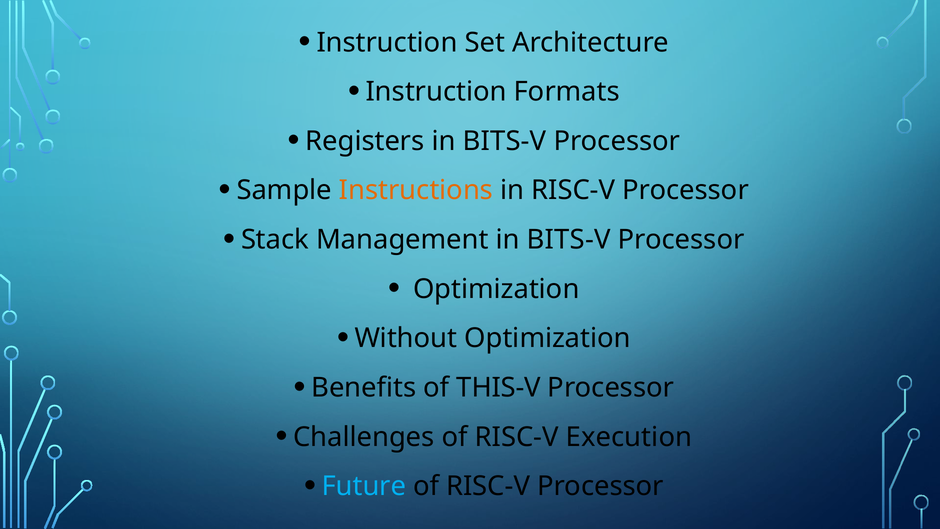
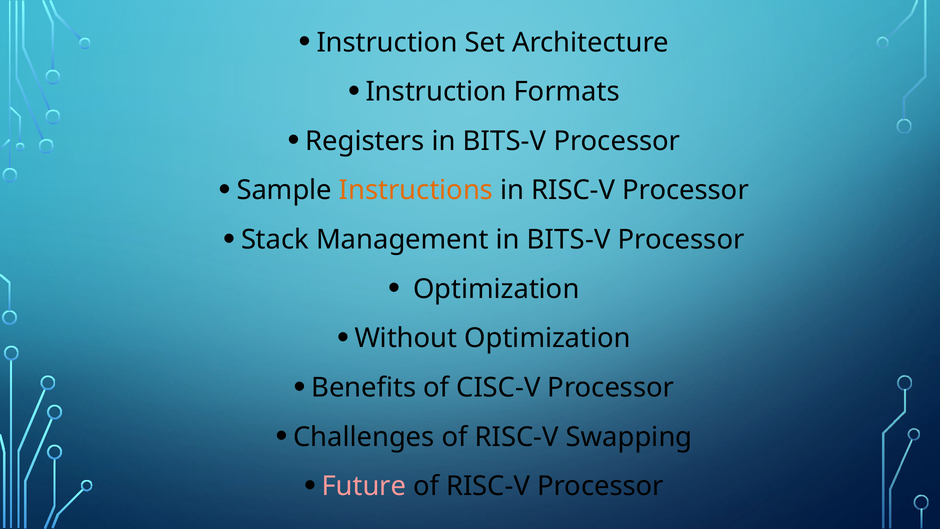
THIS-V: THIS-V -> CISC-V (498, 387)
Execution: Execution -> Swapping (629, 437)
Future colour: light blue -> pink (364, 486)
